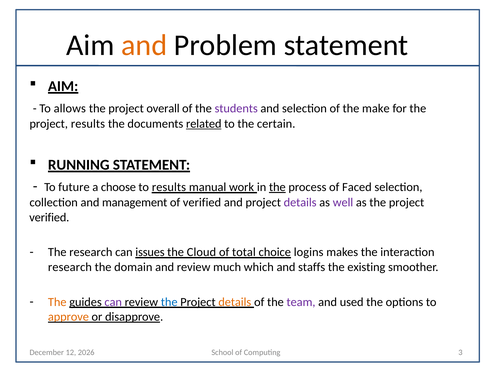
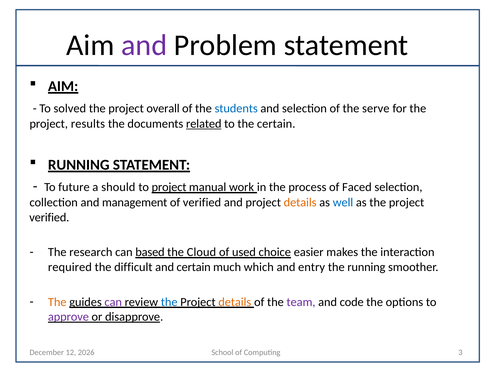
and colour: orange -> purple (144, 45)
allows: allows -> solved (70, 109)
students colour: purple -> blue (236, 109)
make: make -> serve (376, 109)
choose: choose -> should (118, 187)
to results: results -> project (169, 187)
the underline: present -> none (277, 187)
details colour: purple -> orange (300, 203)
well colour: purple -> blue (343, 203)
issues: issues -> based (150, 252)
total: total -> used (244, 252)
logins: logins -> easier (309, 252)
research: research -> required (70, 267)
domain: domain -> difficult (133, 267)
and review: review -> certain (194, 267)
staffs: staffs -> entry (312, 267)
the existing: existing -> running (366, 267)
used: used -> code (352, 302)
approve colour: orange -> purple (68, 317)
